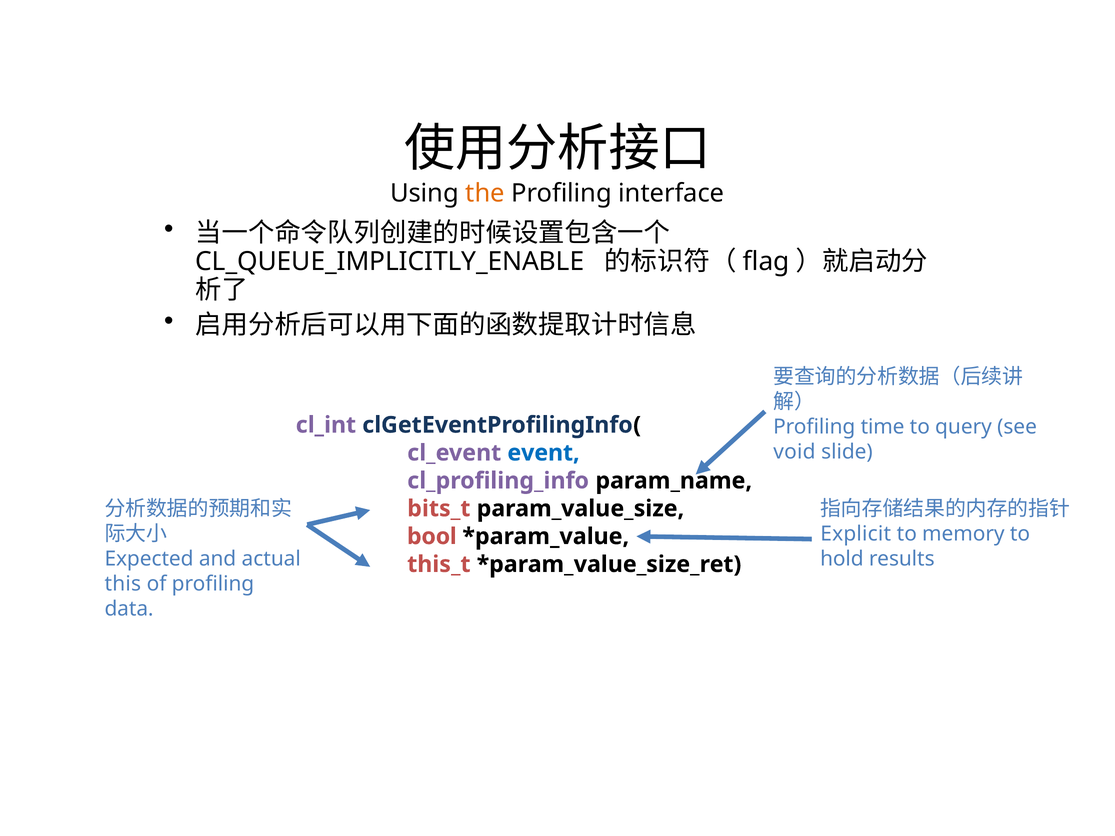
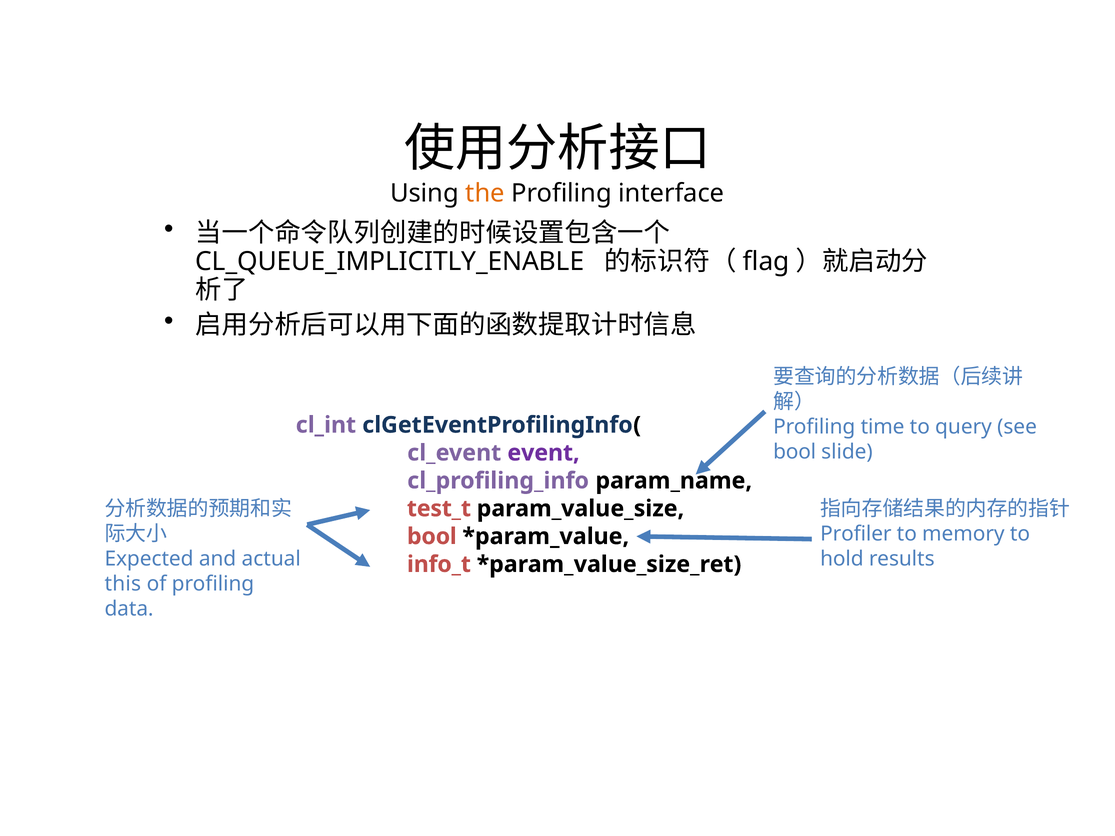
void: void -> bool (795, 452)
event colour: blue -> purple (543, 453)
bits_t: bits_t -> test_t (439, 509)
Explicit: Explicit -> Profiler (856, 534)
this_t: this_t -> info_t (439, 564)
